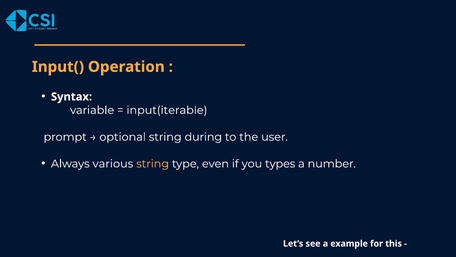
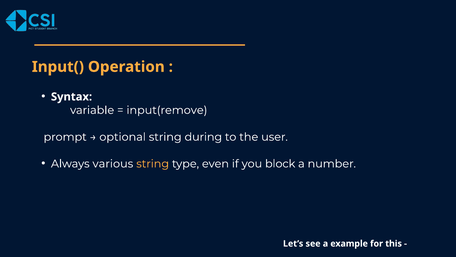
input(iterable: input(iterable -> input(remove (167, 110)
types: types -> block (280, 163)
